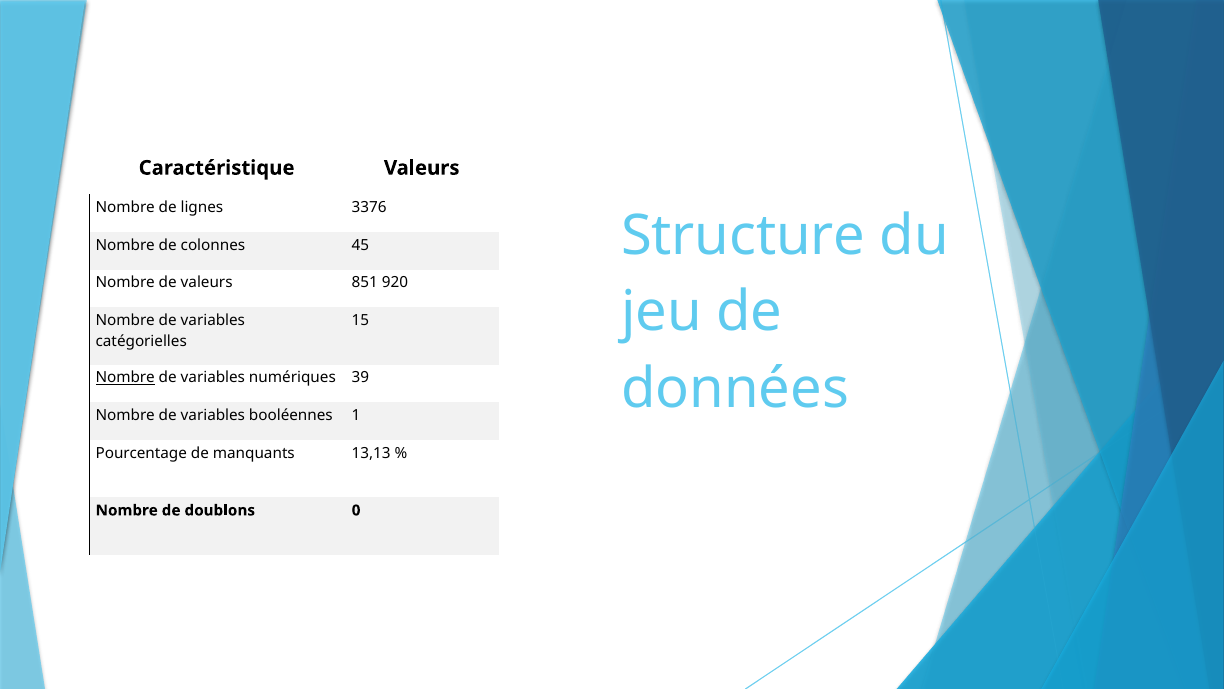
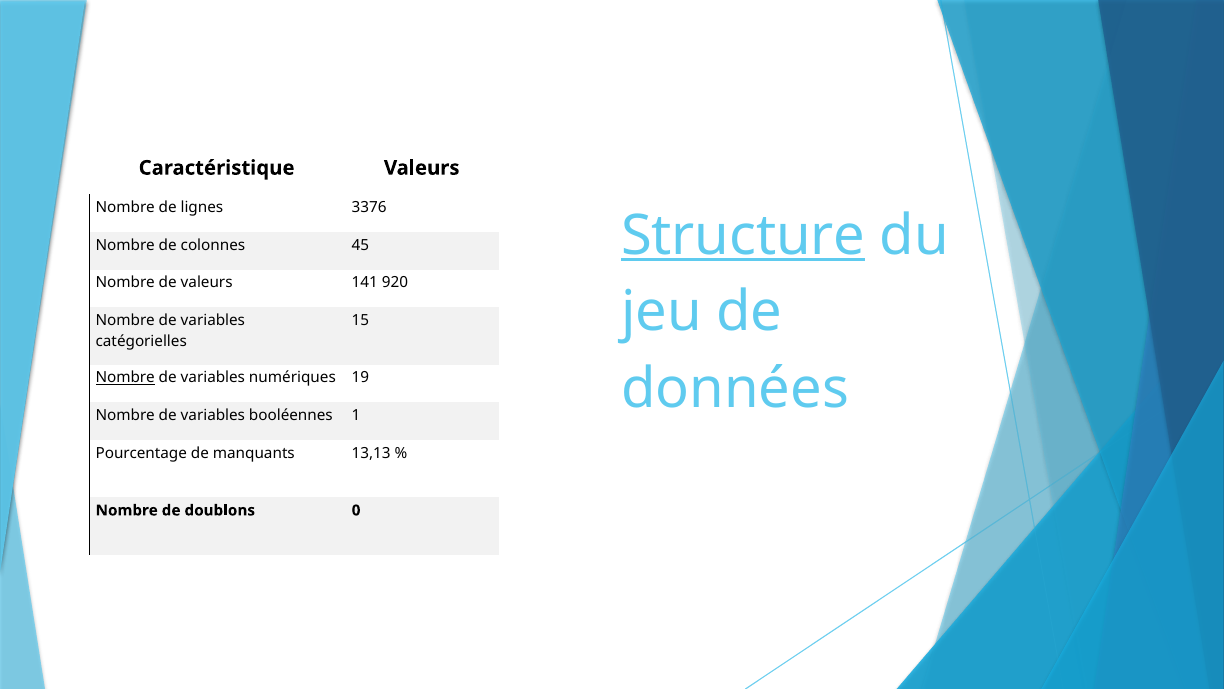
Structure underline: none -> present (743, 235)
851: 851 -> 141 (365, 283)
39: 39 -> 19 (360, 378)
